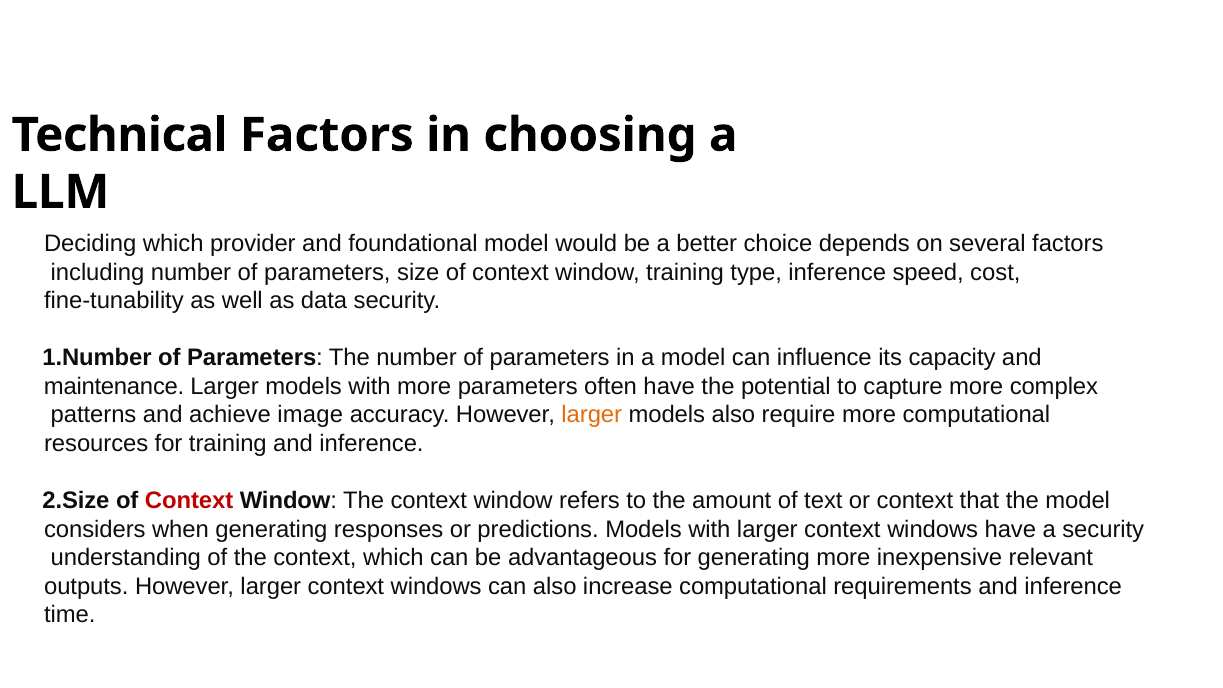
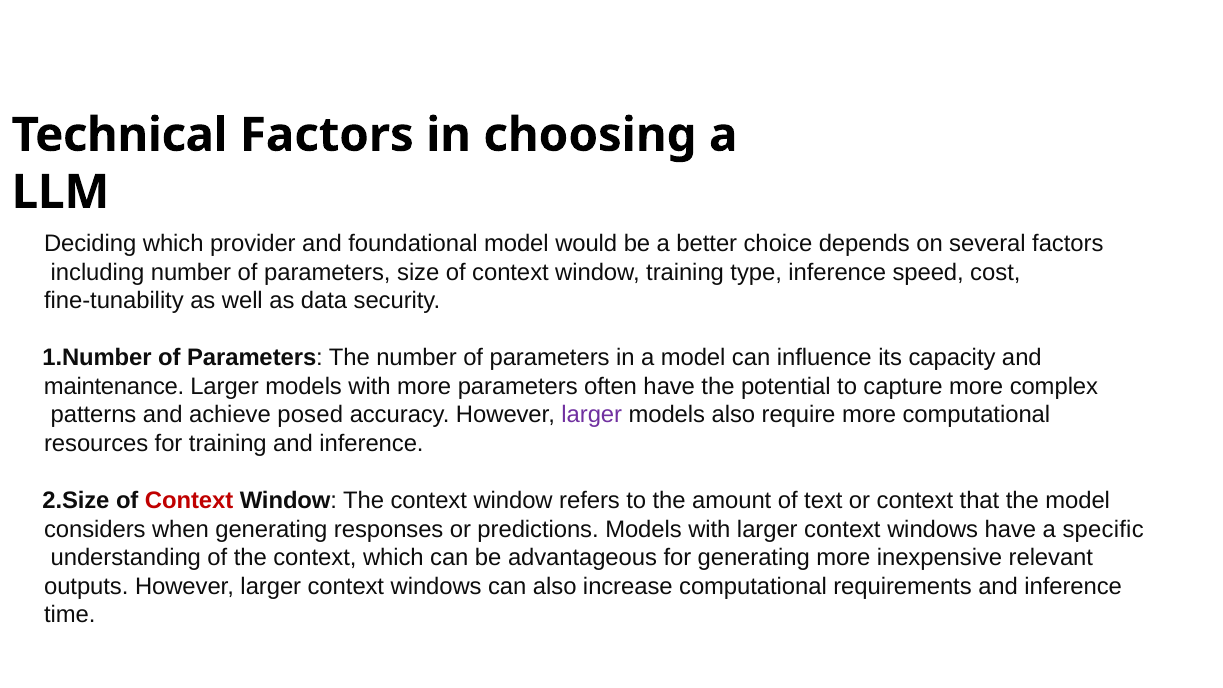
image: image -> posed (310, 415)
larger colour: orange -> purple (592, 415)
a security: security -> specific (1103, 529)
